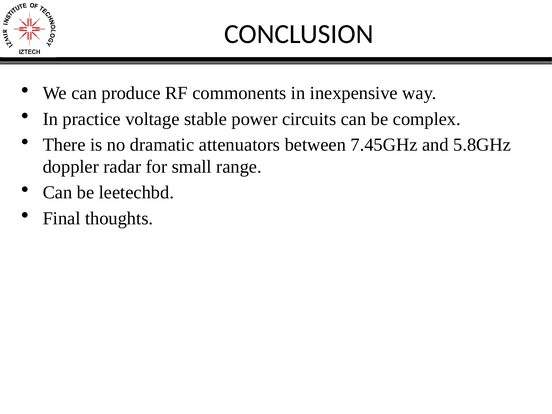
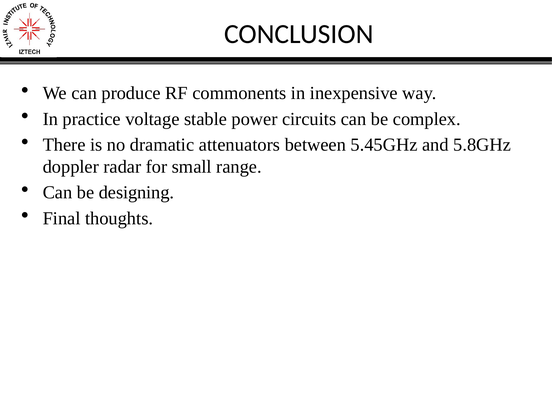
7.45GHz: 7.45GHz -> 5.45GHz (384, 145)
leetechbd: leetechbd -> designing (137, 193)
